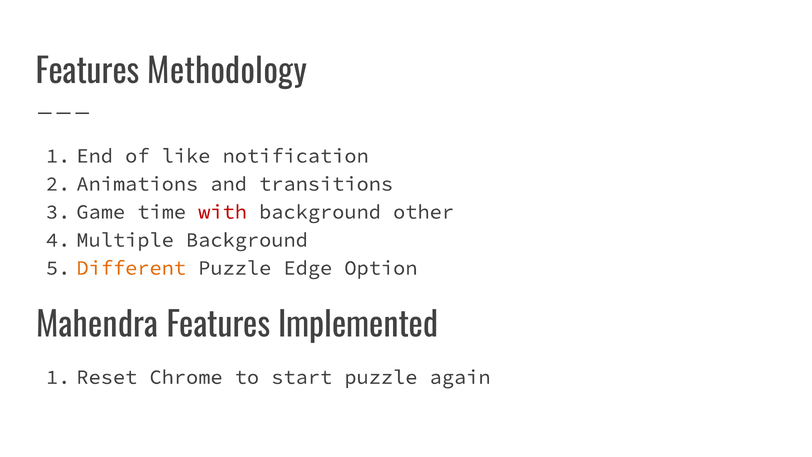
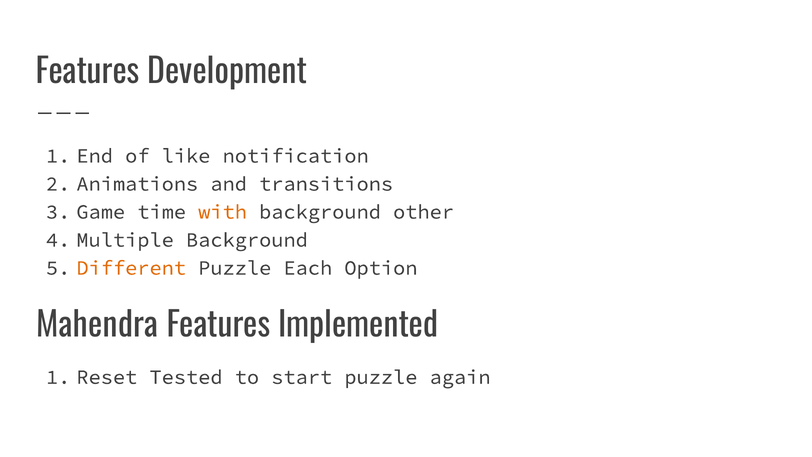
Methodology: Methodology -> Development (227, 72)
with colour: red -> orange (223, 212)
Edge: Edge -> Each (308, 268)
Chrome: Chrome -> Tested (186, 377)
